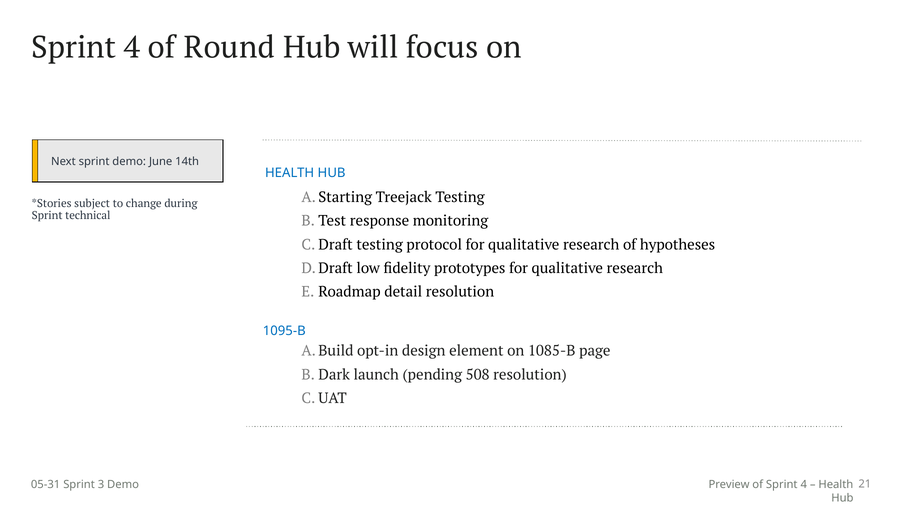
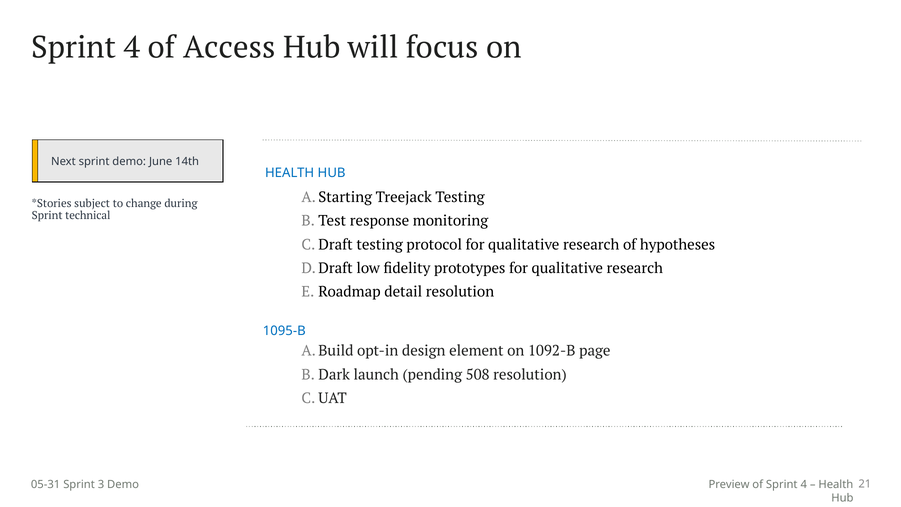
Round: Round -> Access (229, 47)
1085-B: 1085-B -> 1092-B (552, 351)
